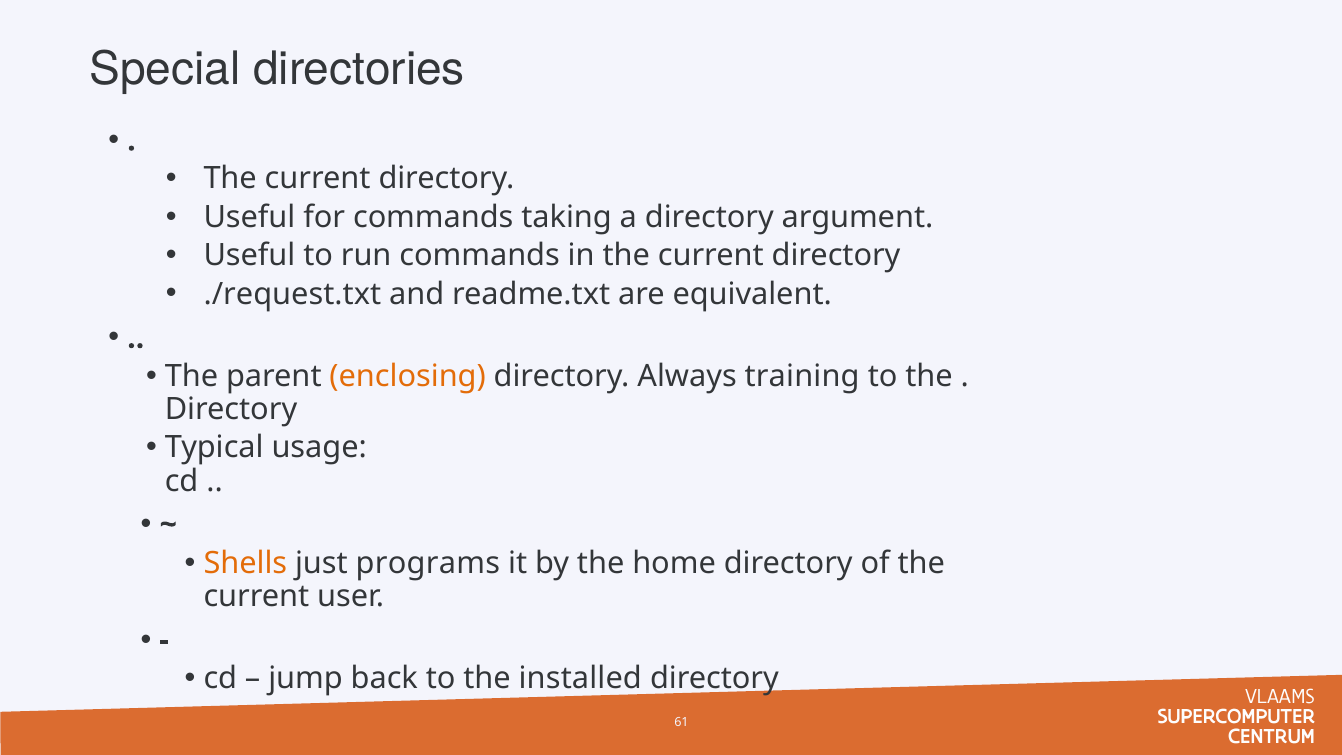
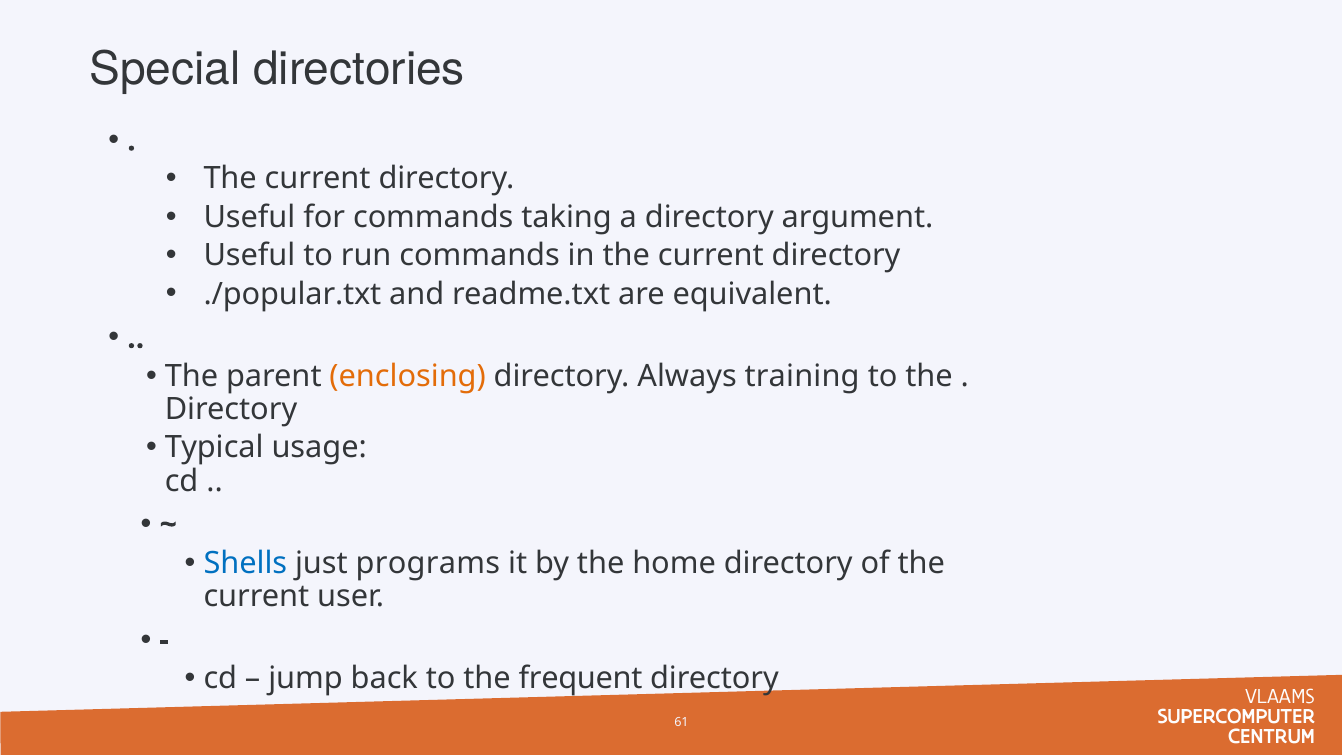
./request.txt: ./request.txt -> ./popular.txt (292, 294)
Shells colour: orange -> blue (245, 563)
installed: installed -> frequent (581, 678)
